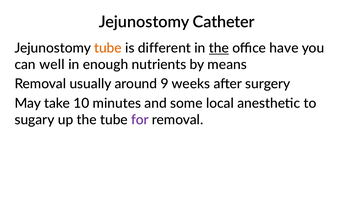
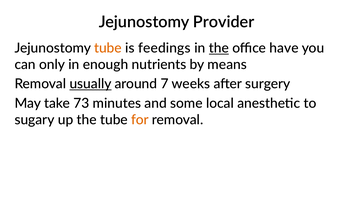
Catheter: Catheter -> Provider (224, 22)
different: different -> feedings (164, 48)
well: well -> only (52, 65)
usually underline: none -> present (91, 84)
9: 9 -> 7 (165, 84)
10: 10 -> 73 (81, 103)
for colour: purple -> orange (140, 120)
